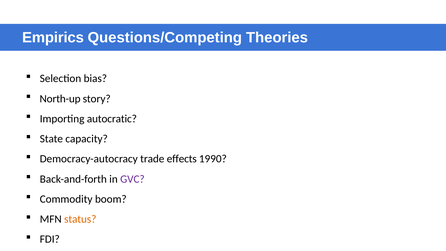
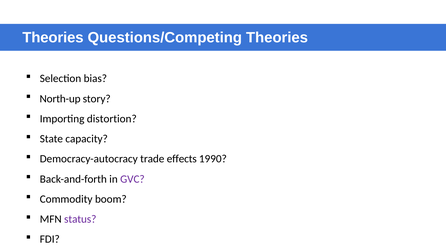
Empirics: Empirics -> Theories (53, 37)
autocratic: autocratic -> distortion (112, 119)
status colour: orange -> purple (80, 219)
